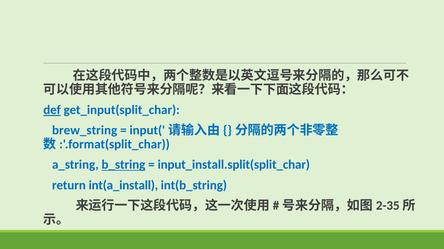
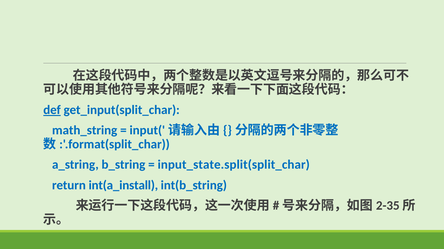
brew_string: brew_string -> math_string (85, 131)
b_string underline: present -> none (123, 165)
input_install.split(split_char: input_install.split(split_char -> input_state.split(split_char (234, 165)
